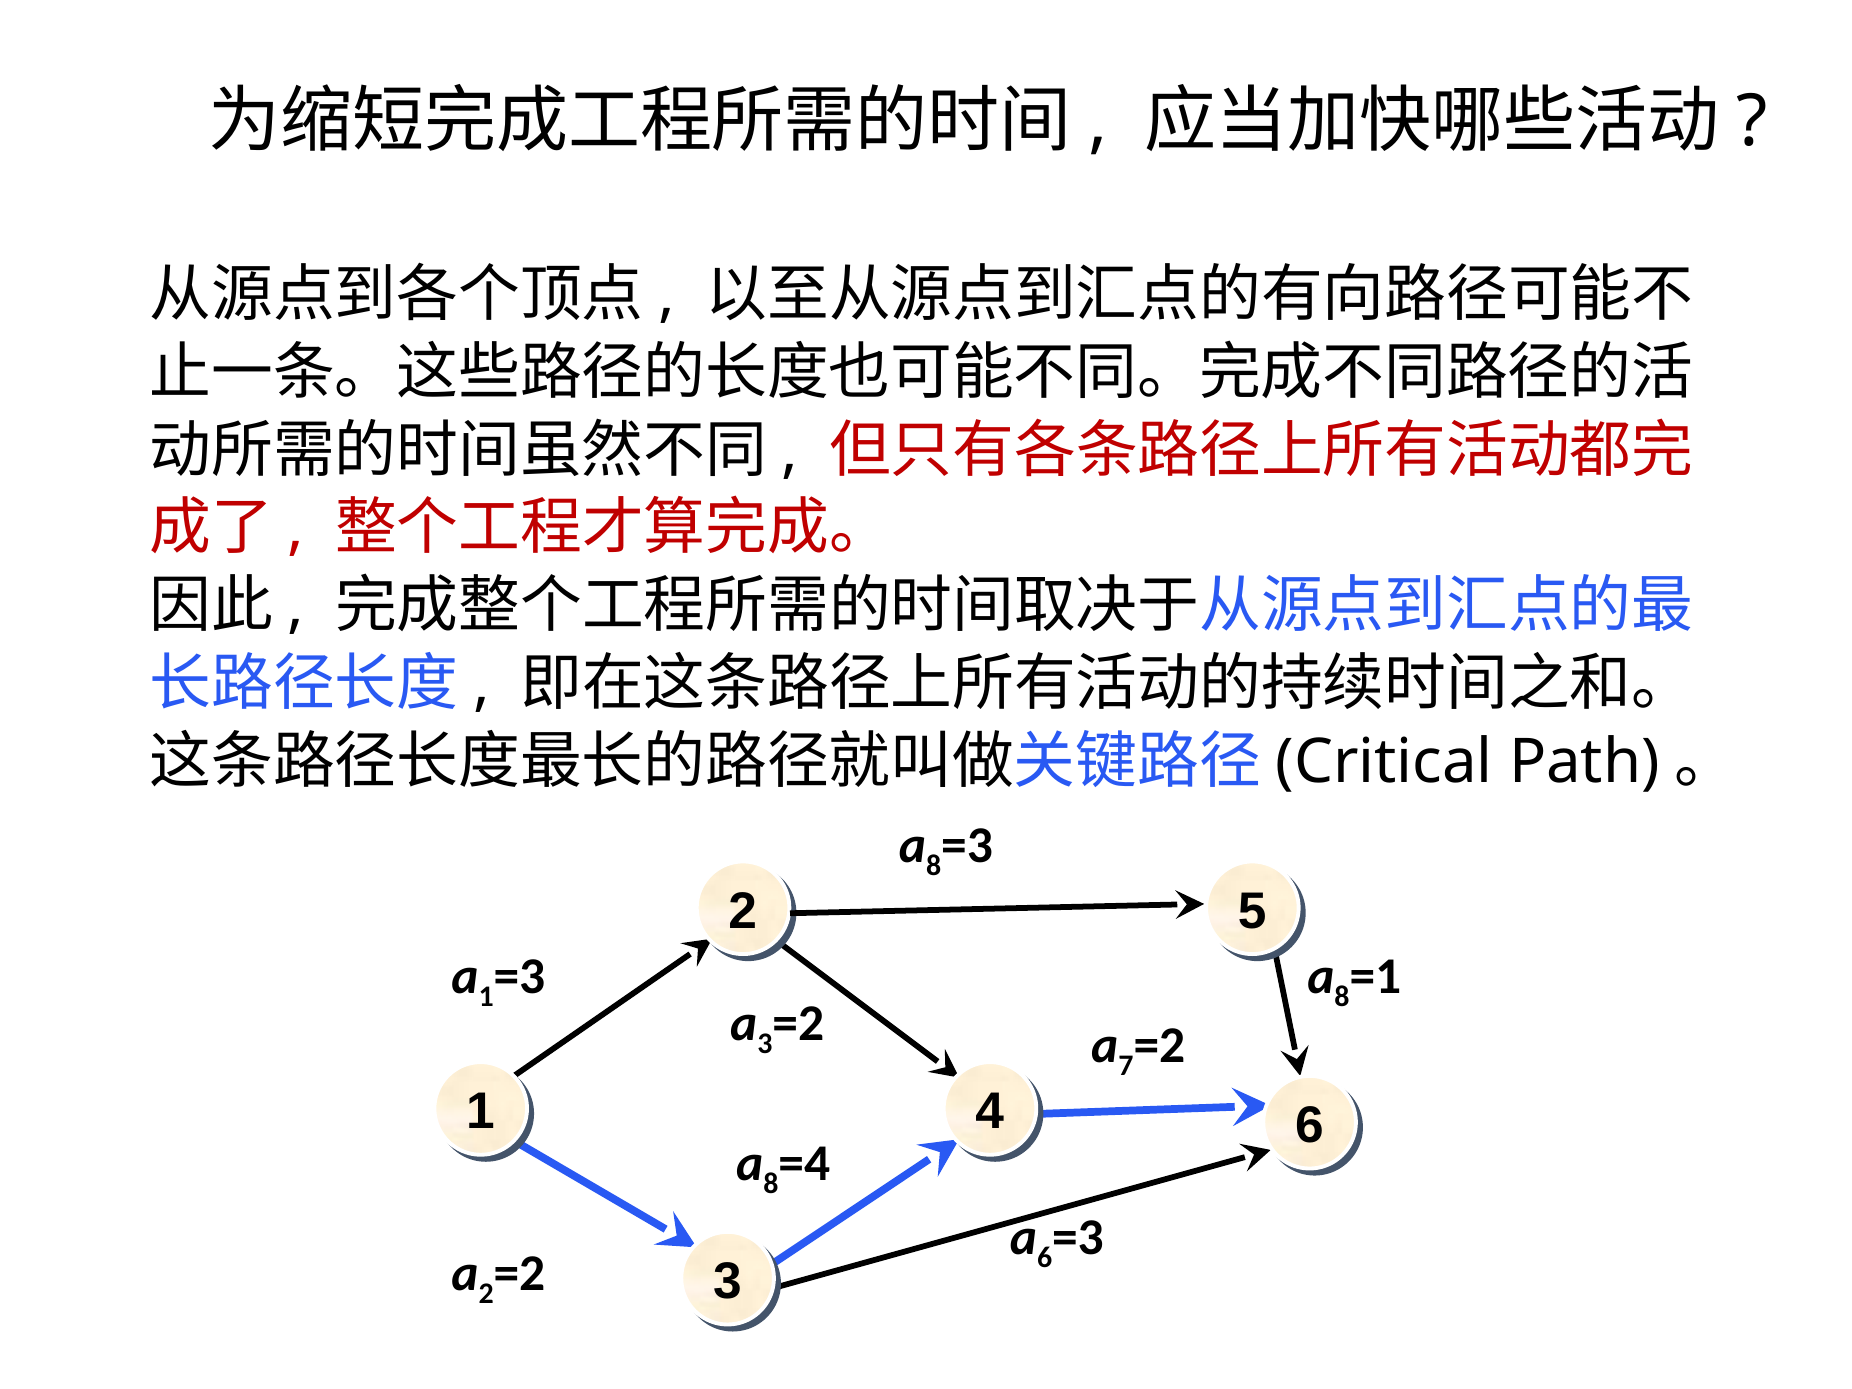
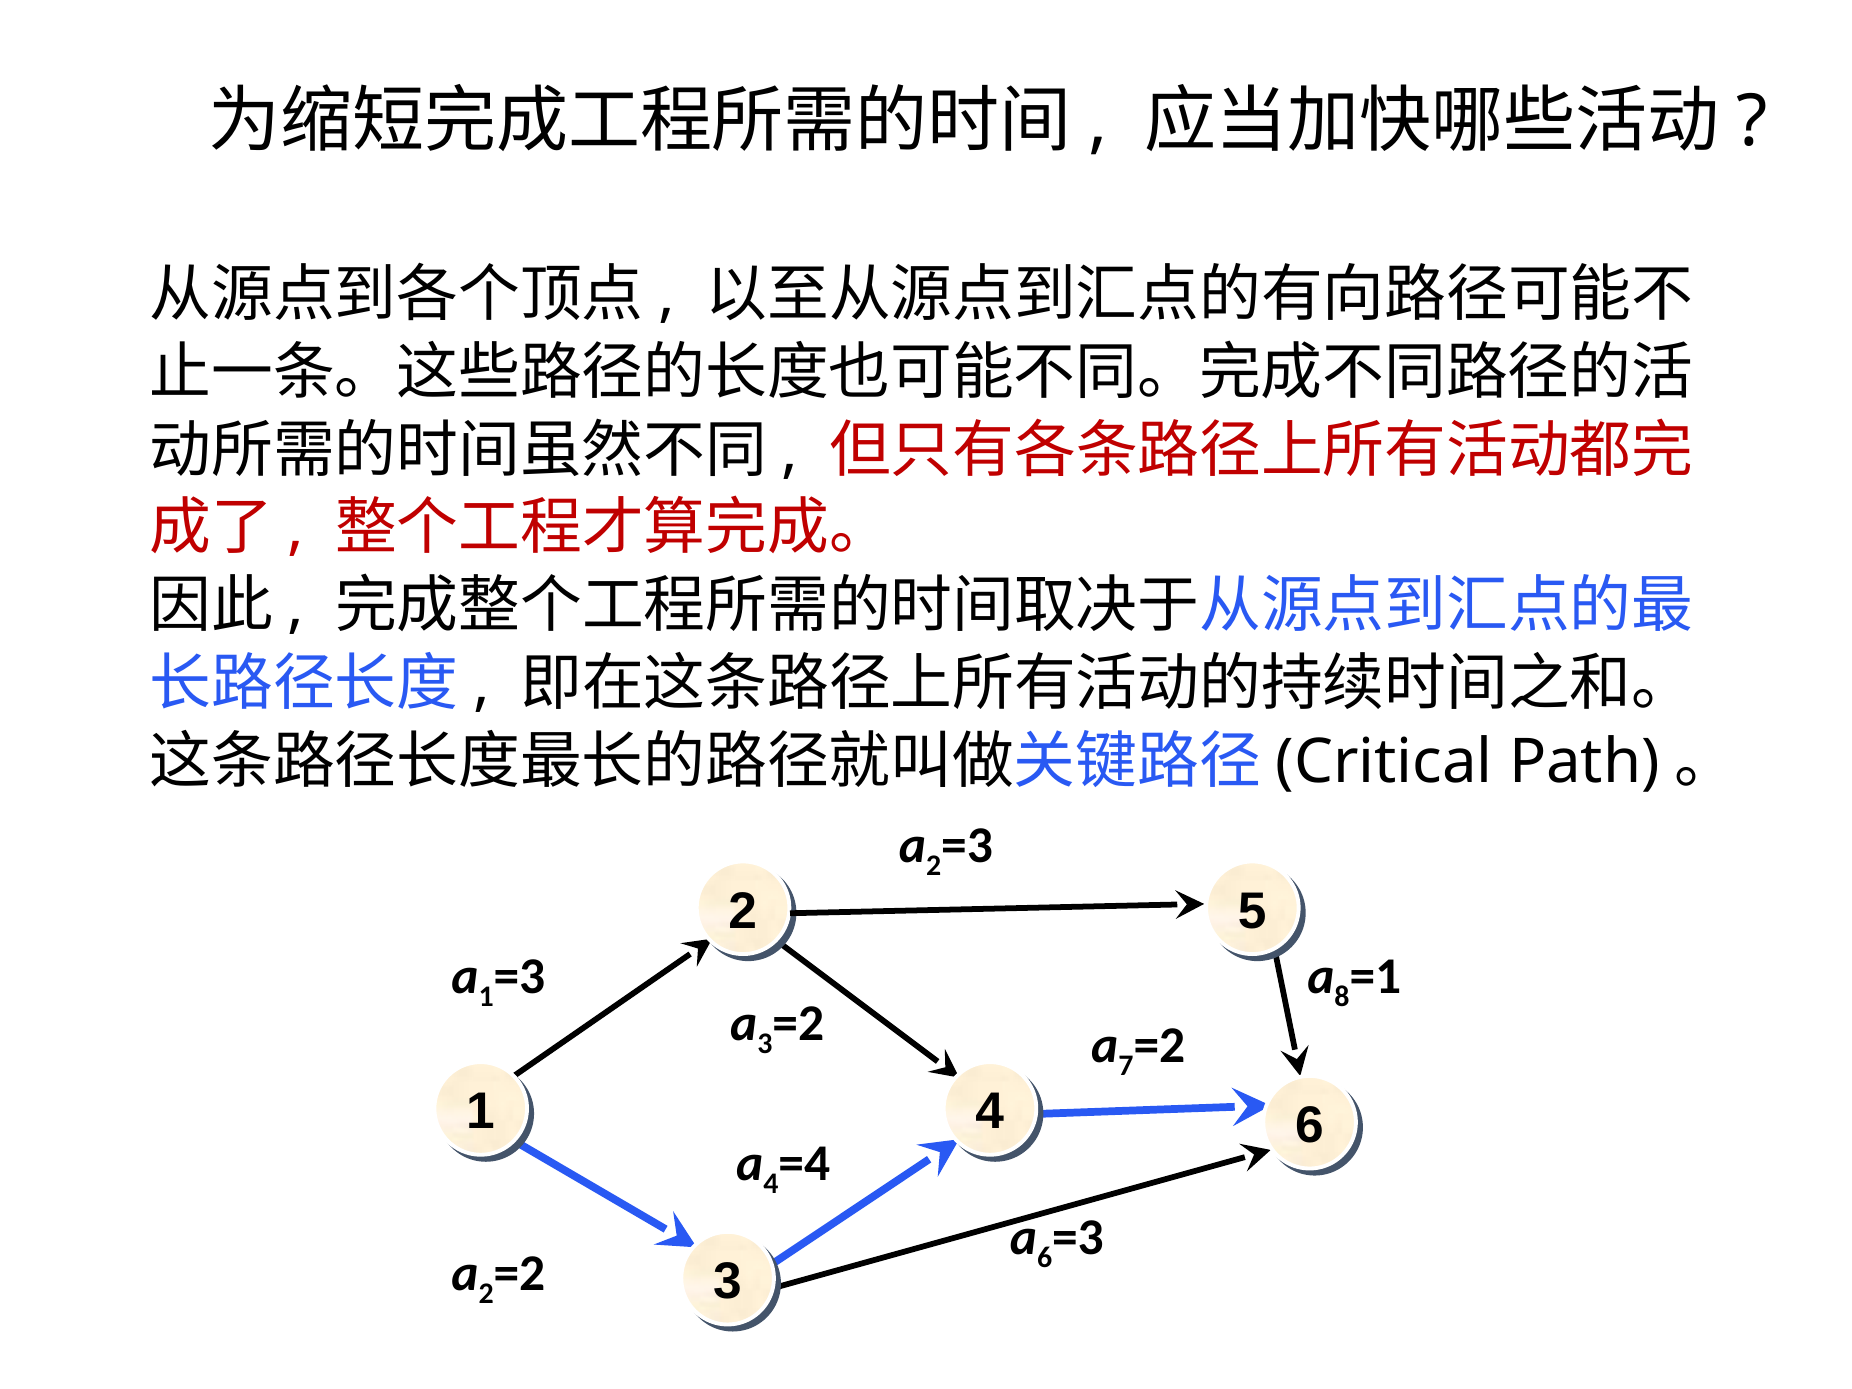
8: 8 -> 2 (934, 866)
8: 8 -> 4 (771, 1184)
